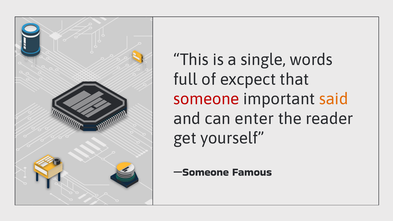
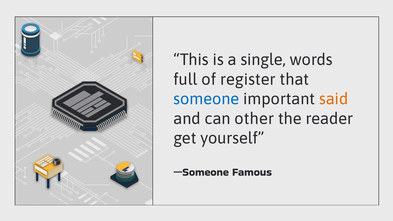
excpect: excpect -> register (248, 79)
someone colour: red -> blue (206, 99)
enter: enter -> other (254, 119)
